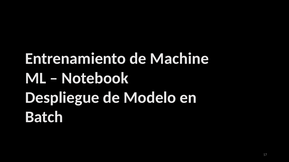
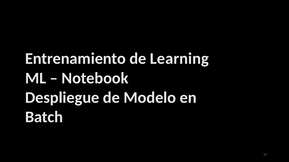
Machine: Machine -> Learning (179, 59)
